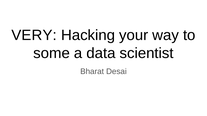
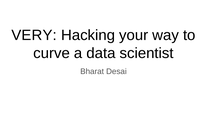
some: some -> curve (52, 53)
